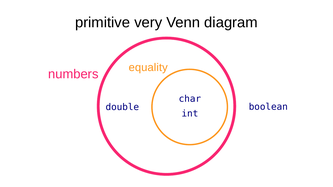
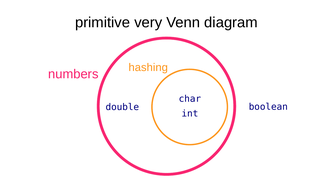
equality: equality -> hashing (148, 67)
